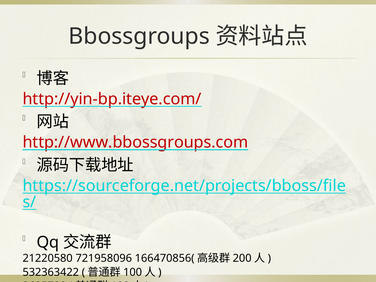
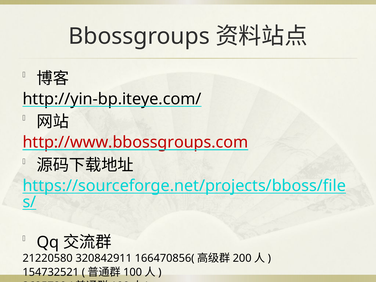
http://yin-bp.iteye.com/ colour: red -> black (112, 99)
721958096: 721958096 -> 320842911 (104, 258)
532363422: 532363422 -> 154732521 (51, 272)
